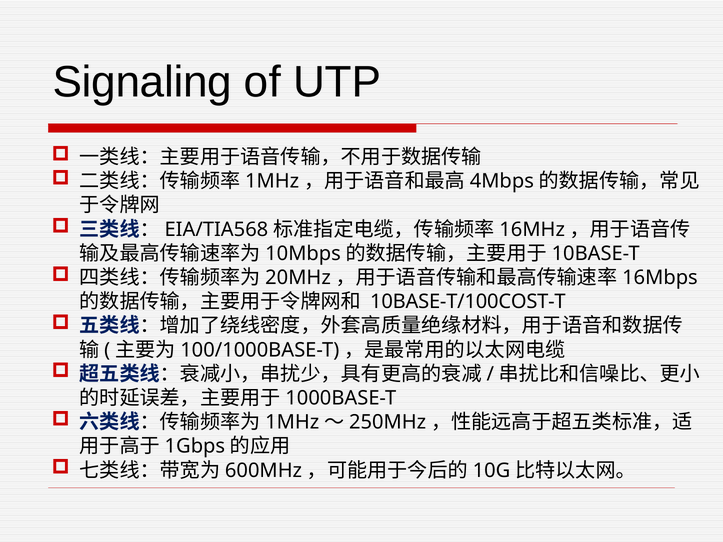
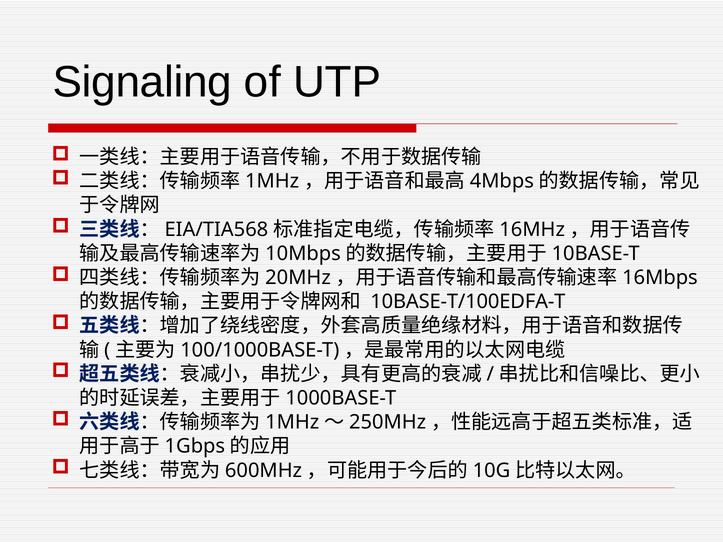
10BASE-T/100COST-T: 10BASE-T/100COST-T -> 10BASE-T/100EDFA-T (468, 302)
